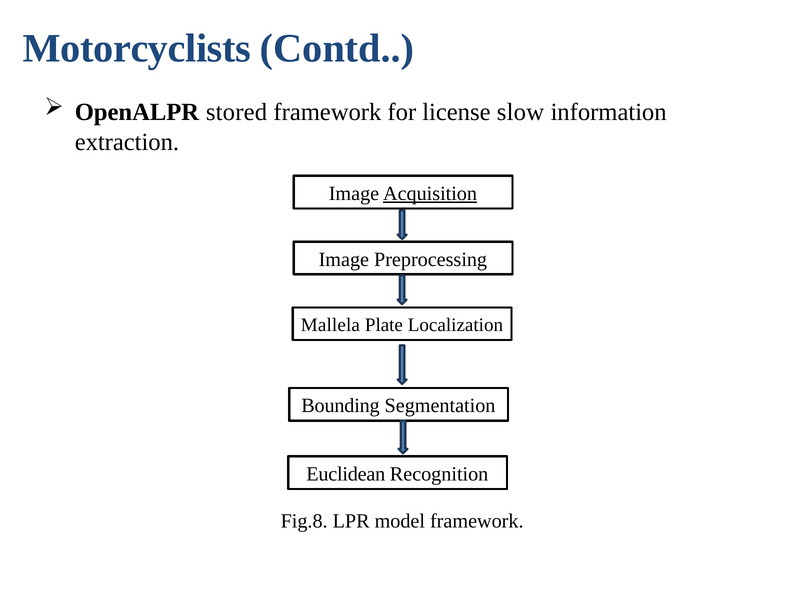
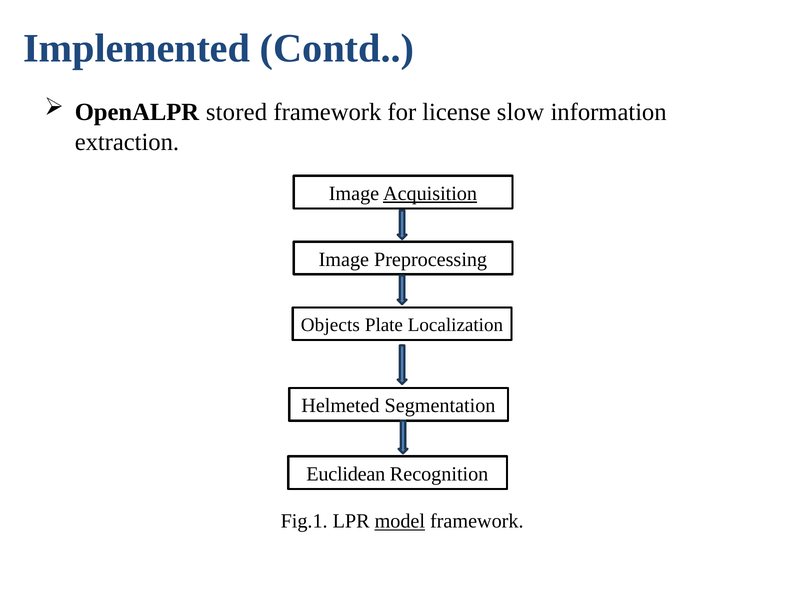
Motorcyclists: Motorcyclists -> Implemented (137, 48)
Mallela: Mallela -> Objects (330, 325)
Bounding: Bounding -> Helmeted (340, 405)
Fig.8: Fig.8 -> Fig.1 (304, 521)
model underline: none -> present (400, 521)
